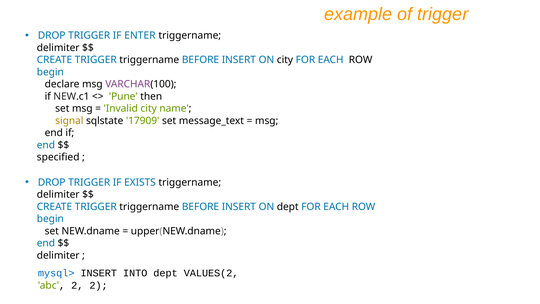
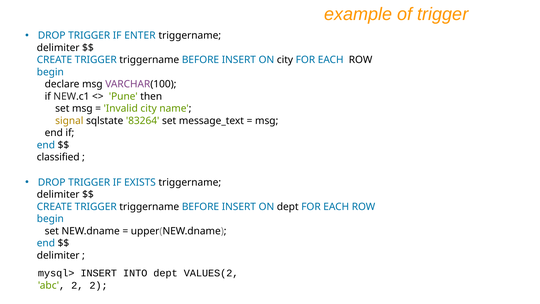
17909: 17909 -> 83264 (143, 121)
specified: specified -> classified (58, 157)
mysql> colour: blue -> black (56, 273)
